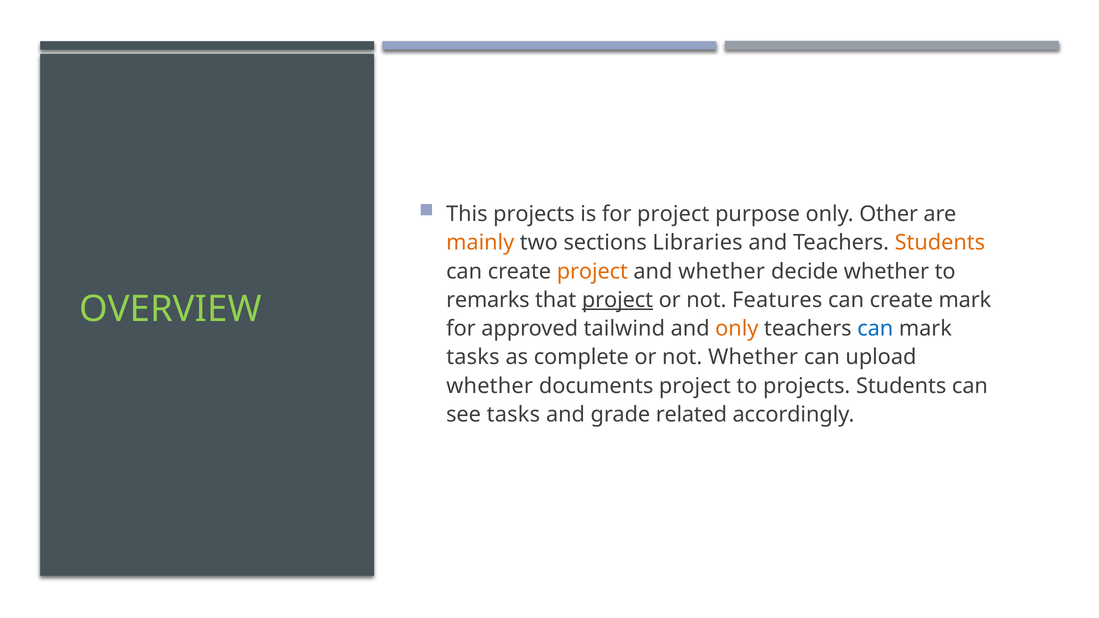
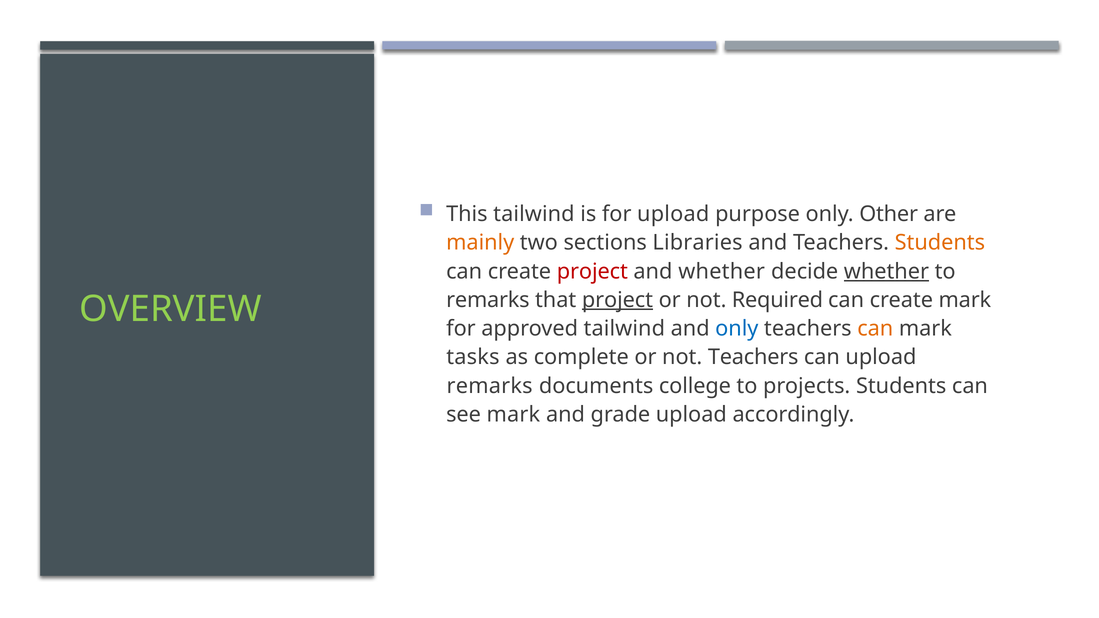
This projects: projects -> tailwind (534, 214)
for project: project -> upload (673, 214)
project colour: orange -> red (592, 271)
whether underline: none -> present (886, 271)
Features: Features -> Required (777, 300)
only colour: orange -> blue (737, 329)
can colour: blue -> orange (875, 329)
not Whether: Whether -> Teachers (753, 357)
whether: whether -> remarks (490, 386)
documents project: project -> college (695, 386)
see tasks: tasks -> mark (513, 415)
grade related: related -> upload (691, 415)
